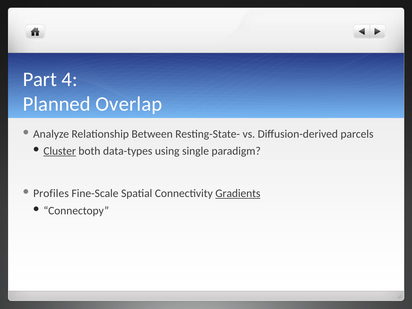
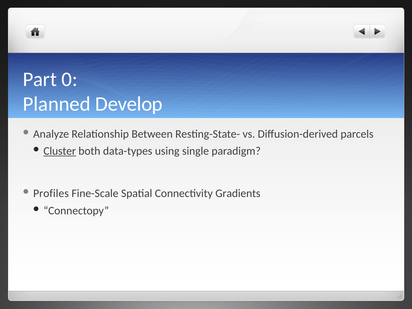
4: 4 -> 0 (70, 79)
Overlap: Overlap -> Develop (129, 104)
Gradients underline: present -> none (238, 194)
